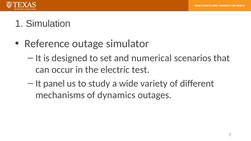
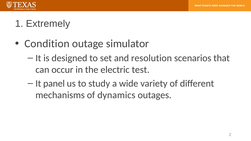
Simulation: Simulation -> Extremely (48, 24)
Reference: Reference -> Condition (47, 44)
numerical: numerical -> resolution (152, 58)
